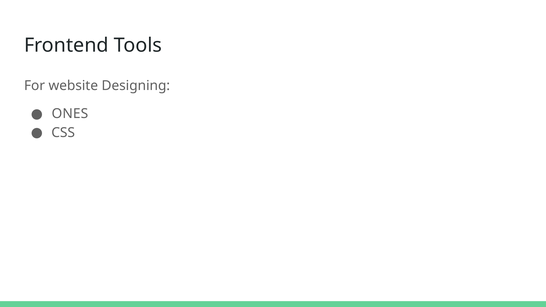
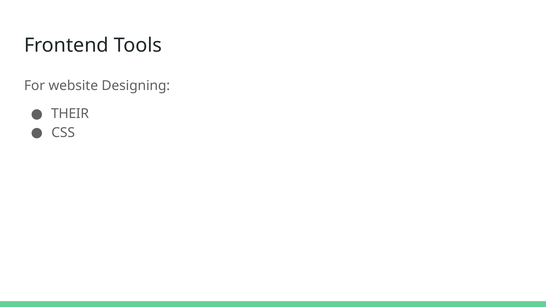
ONES: ONES -> THEIR (70, 114)
